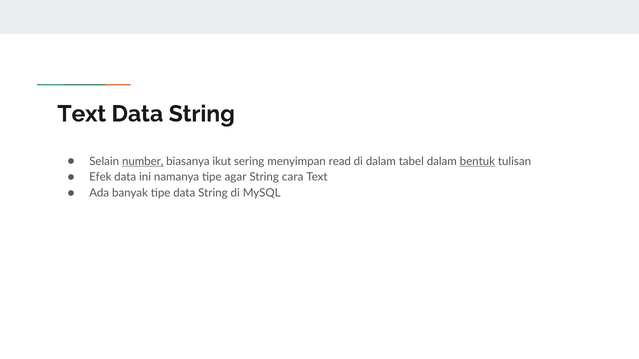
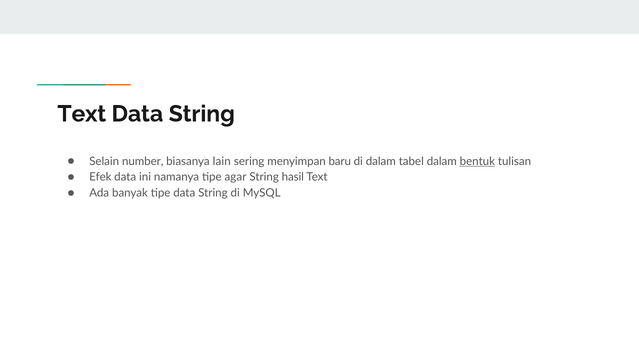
number underline: present -> none (143, 161)
ikut: ikut -> lain (222, 161)
read: read -> baru (340, 161)
cara: cara -> hasil (293, 177)
